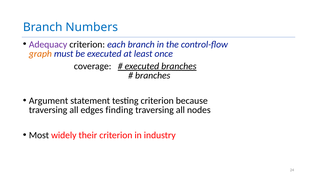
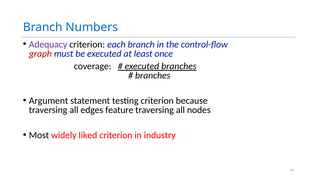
graph colour: orange -> red (40, 54)
finding: finding -> feature (119, 110)
their: their -> liked (88, 135)
